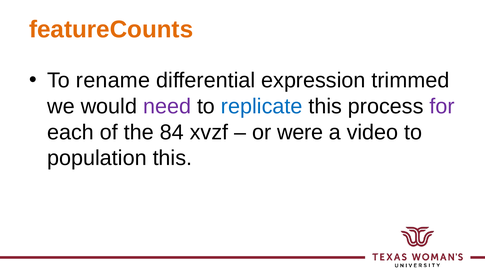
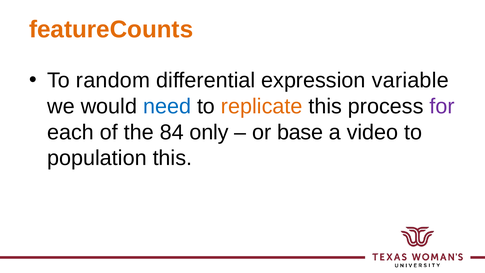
rename: rename -> random (113, 80)
trimmed: trimmed -> variable (410, 80)
need colour: purple -> blue (167, 106)
replicate colour: blue -> orange (262, 106)
xvzf: xvzf -> only (209, 132)
were: were -> base (300, 132)
